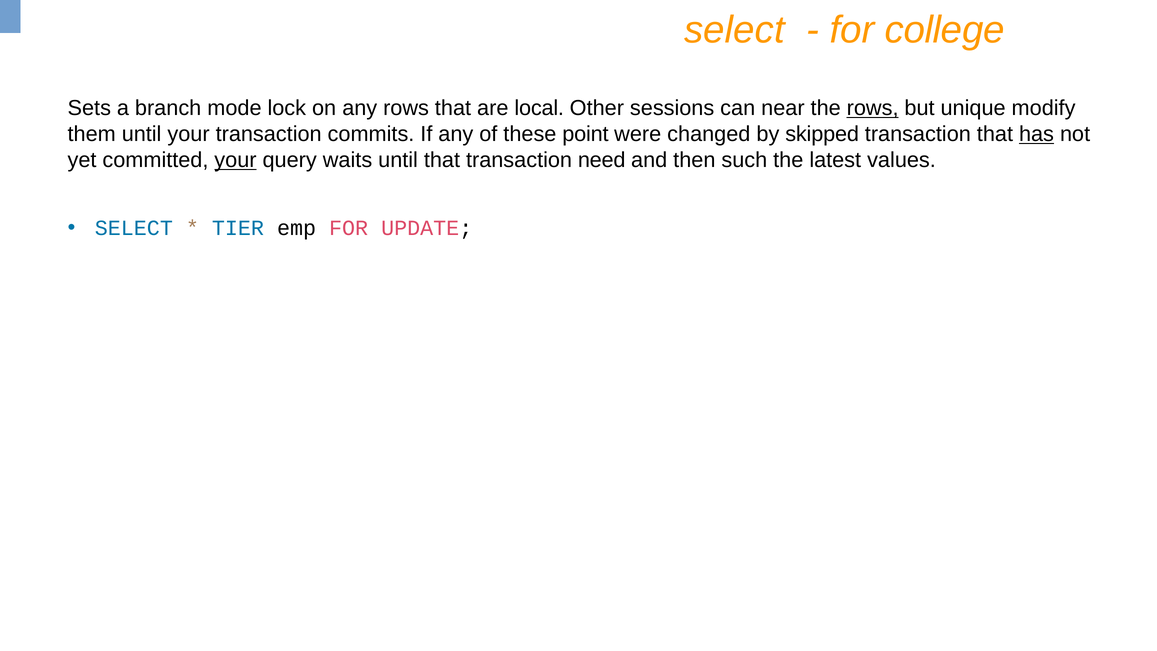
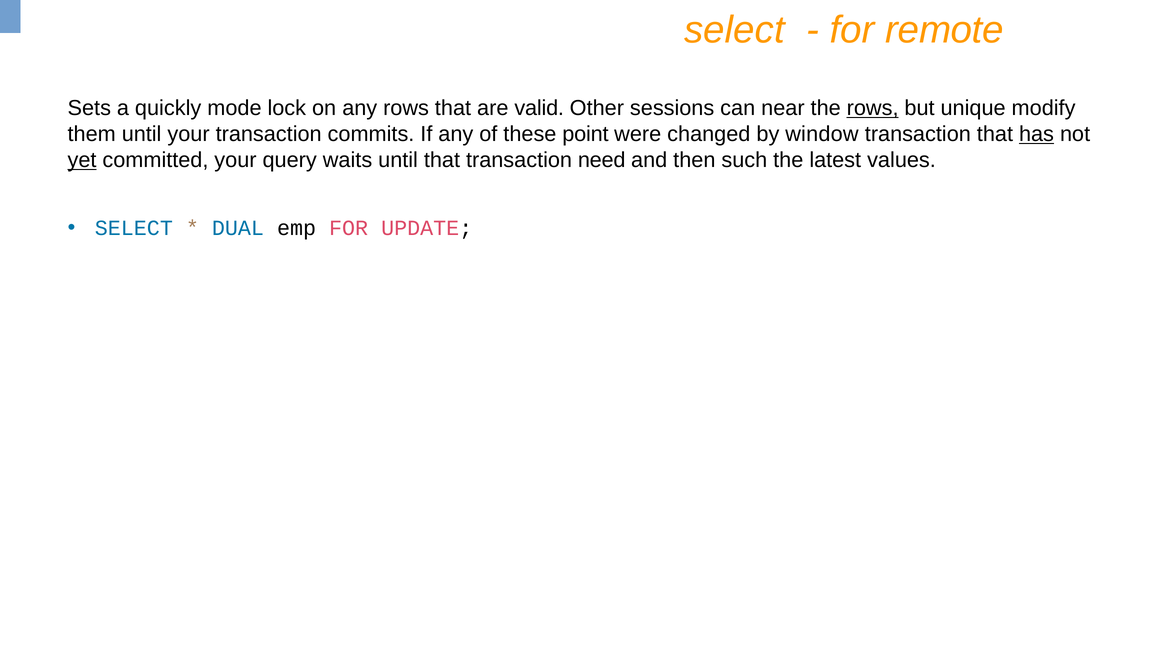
college: college -> remote (945, 30)
branch: branch -> quickly (168, 108)
local: local -> valid (539, 108)
skipped: skipped -> window (822, 134)
yet underline: none -> present (82, 160)
your underline: present -> none (235, 160)
TIER: TIER -> DUAL (238, 228)
